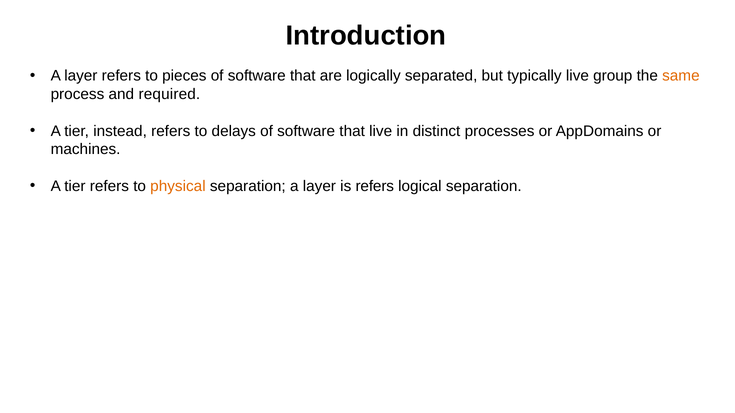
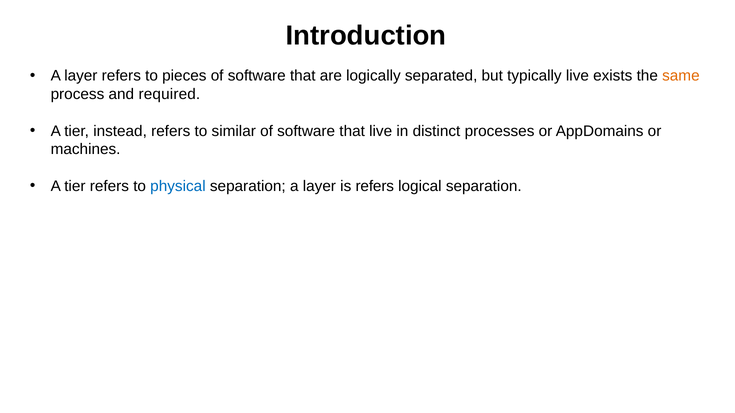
group: group -> exists (613, 76)
delays: delays -> similar (234, 131)
physical colour: orange -> blue (178, 186)
